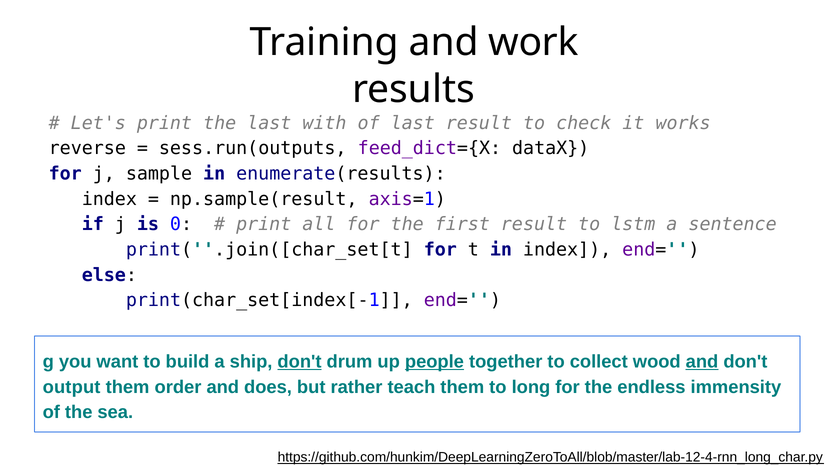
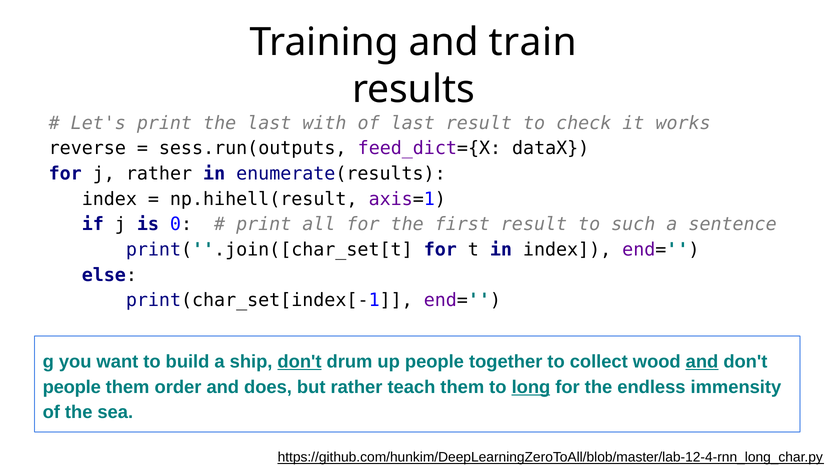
work: work -> train (533, 42)
j sample: sample -> rather (159, 174)
np.sample(result: np.sample(result -> np.hihell(result (264, 199)
lstm: lstm -> such (633, 224)
people underline: present -> none (434, 362)
output: output -> people (72, 387)
long underline: none -> present (531, 387)
